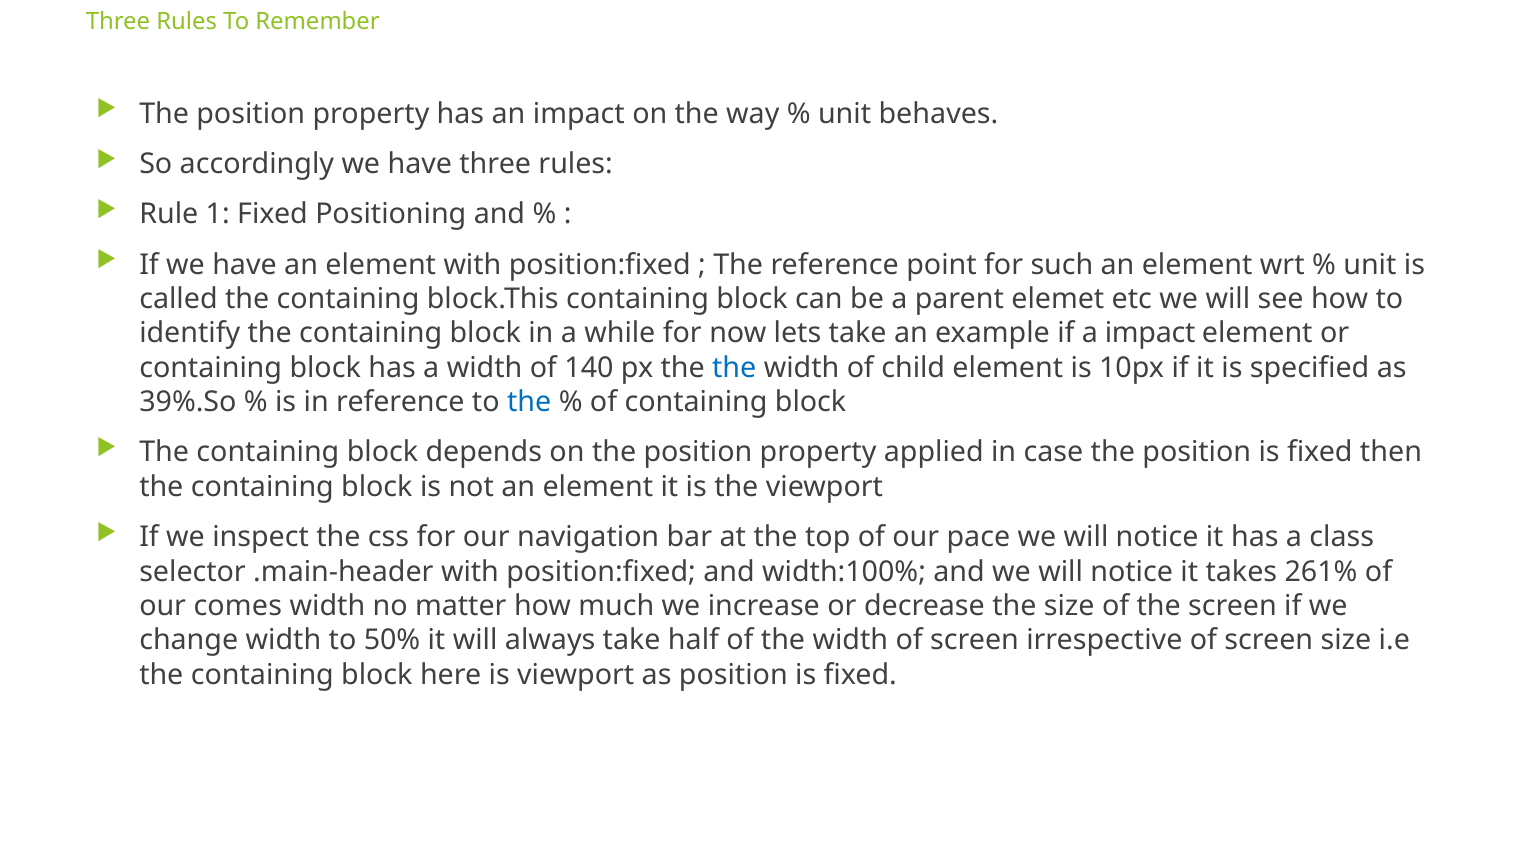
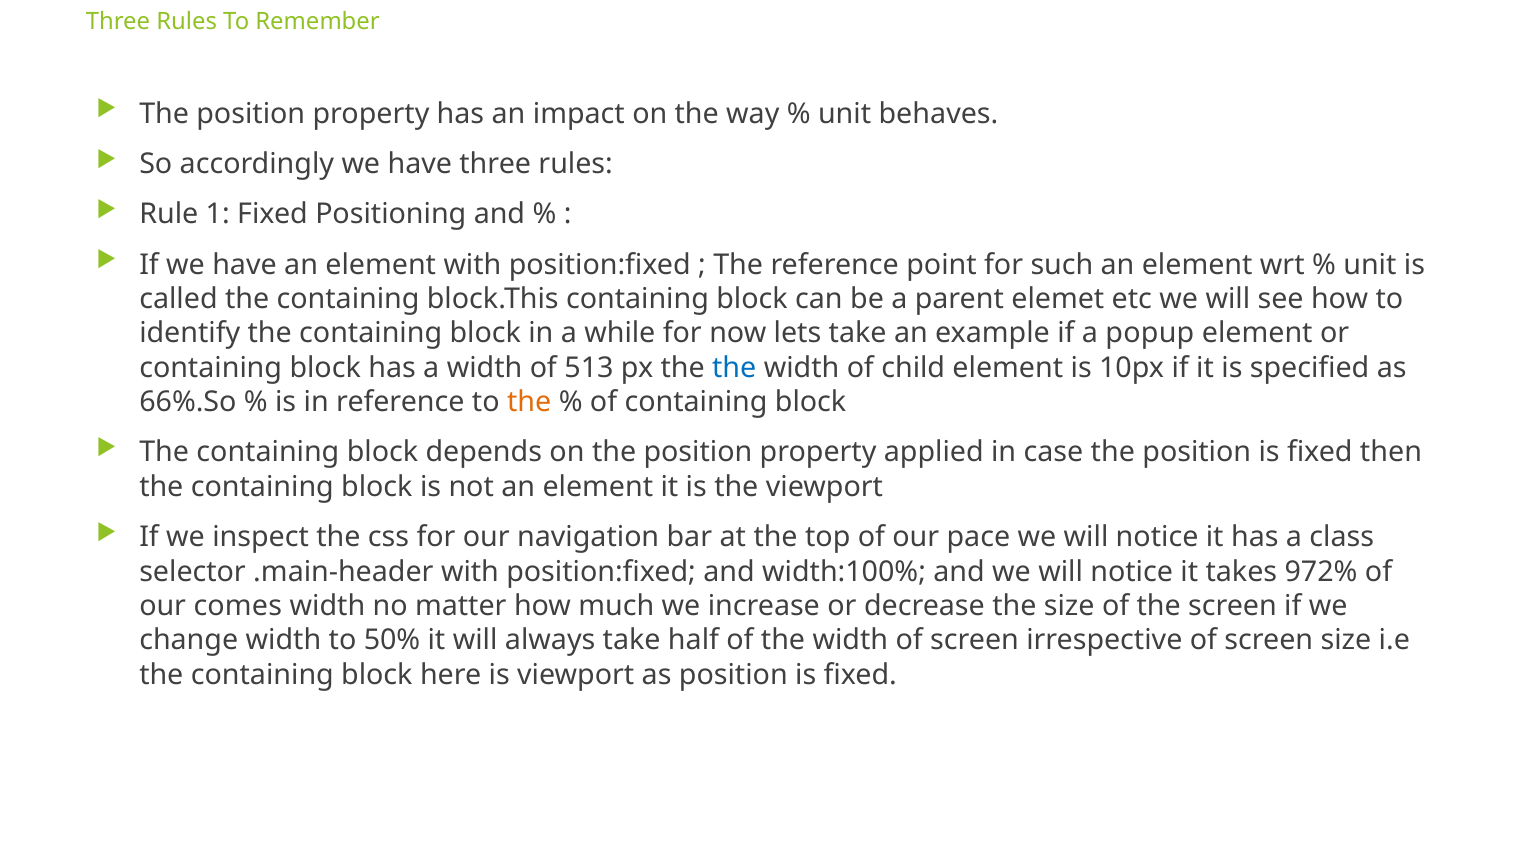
a impact: impact -> popup (1150, 333)
140: 140 -> 513 (589, 368)
39%.So: 39%.So -> 66%.So (188, 402)
the colour: blue -> orange (529, 402)
261%: 261% -> 972% (1321, 571)
